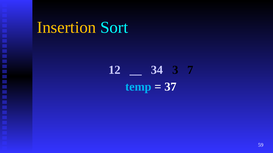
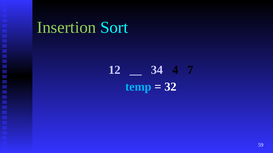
Insertion colour: yellow -> light green (66, 28)
3: 3 -> 4 (175, 70)
37: 37 -> 32 (171, 87)
